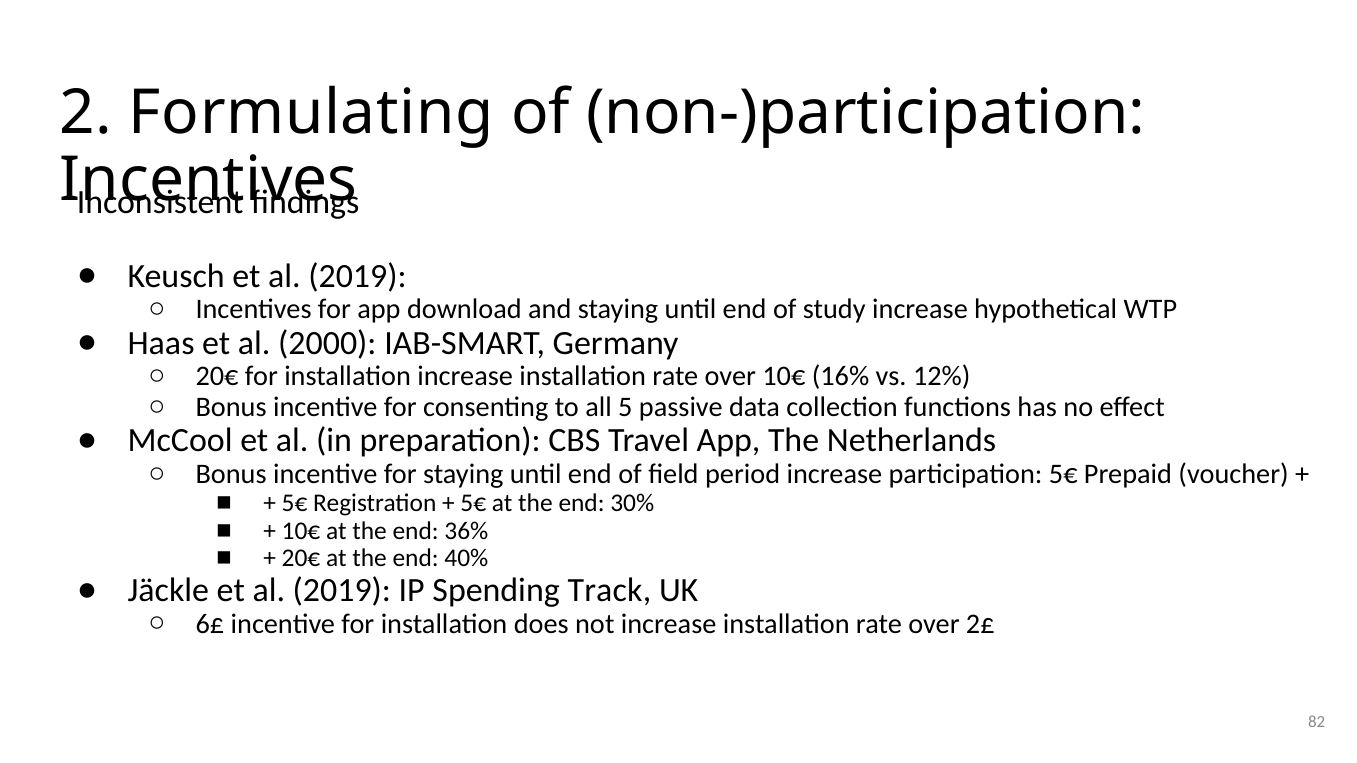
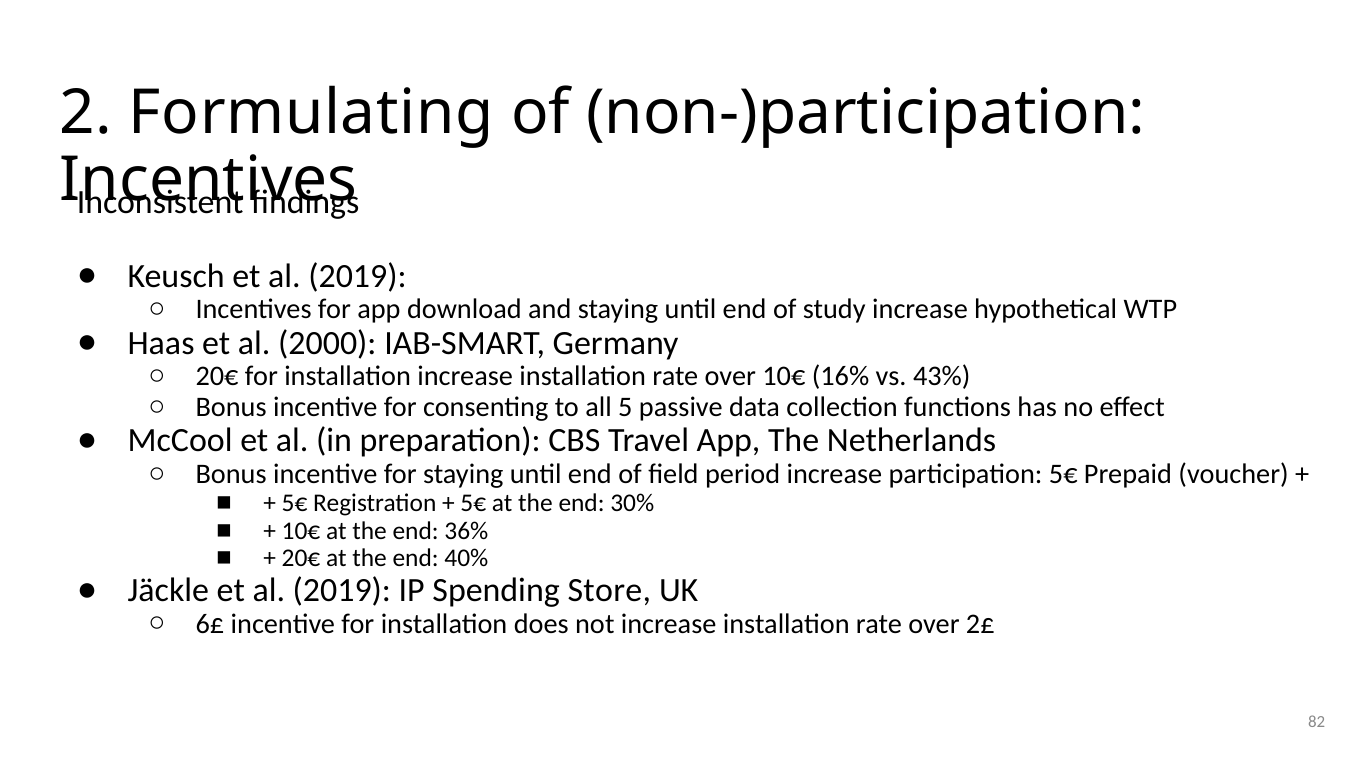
12%: 12% -> 43% (942, 377)
Track: Track -> Store (609, 590)
